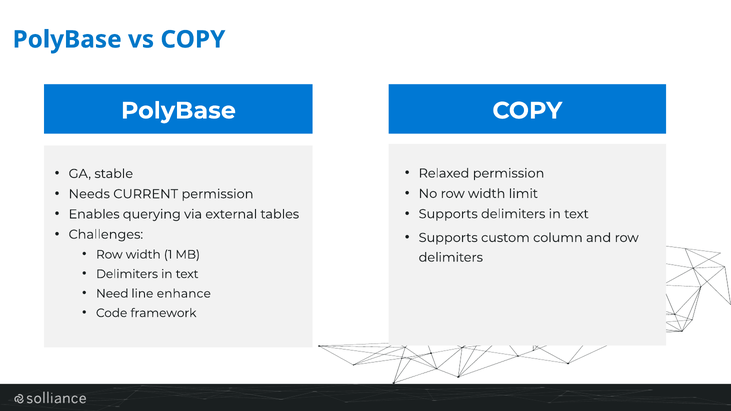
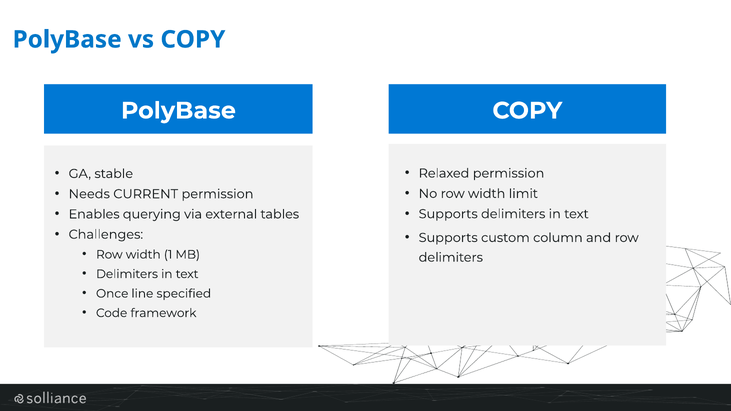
Need: Need -> Once (112, 294)
enhance: enhance -> specified (184, 294)
